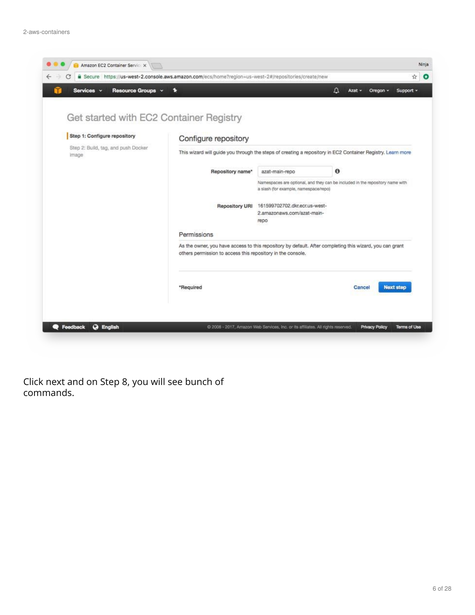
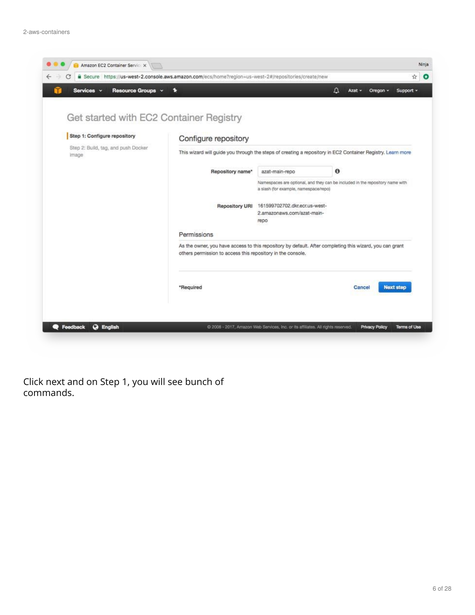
8: 8 -> 1 (126, 382)
